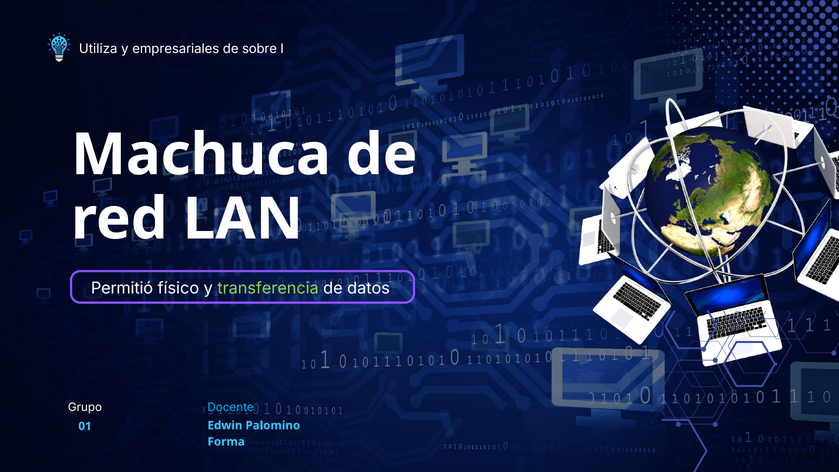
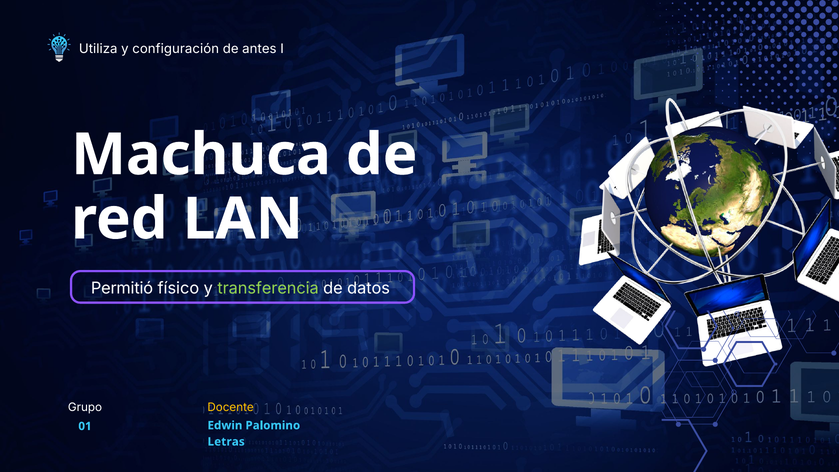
empresariales: empresariales -> configuración (176, 49)
sobre: sobre -> antes (259, 49)
Docente colour: light blue -> yellow (231, 408)
Forma: Forma -> Letras (226, 442)
